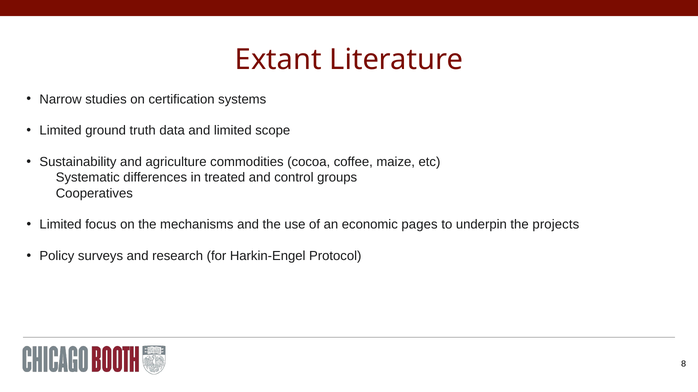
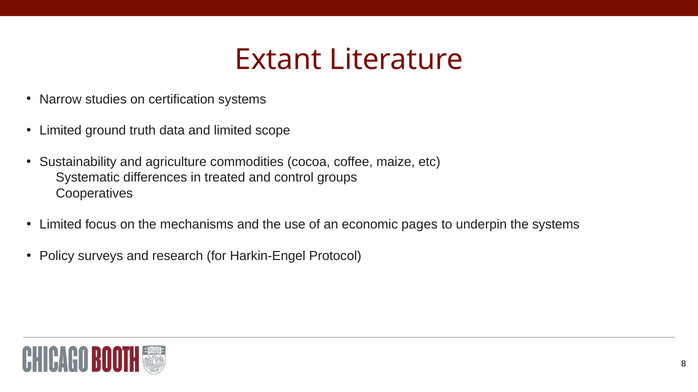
the projects: projects -> systems (556, 225)
